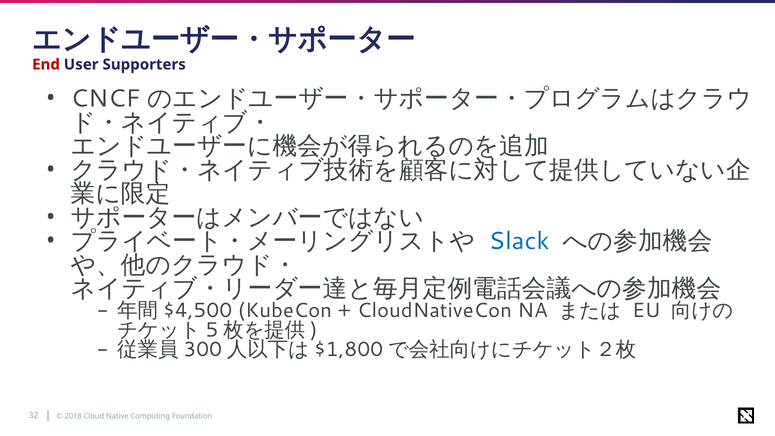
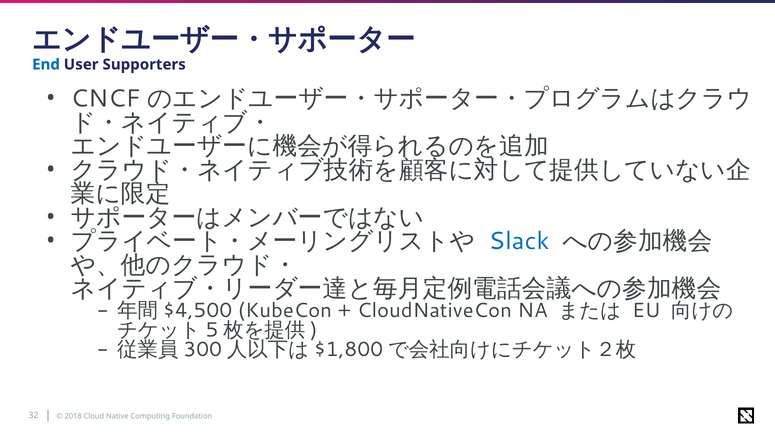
End colour: red -> blue (46, 65)
